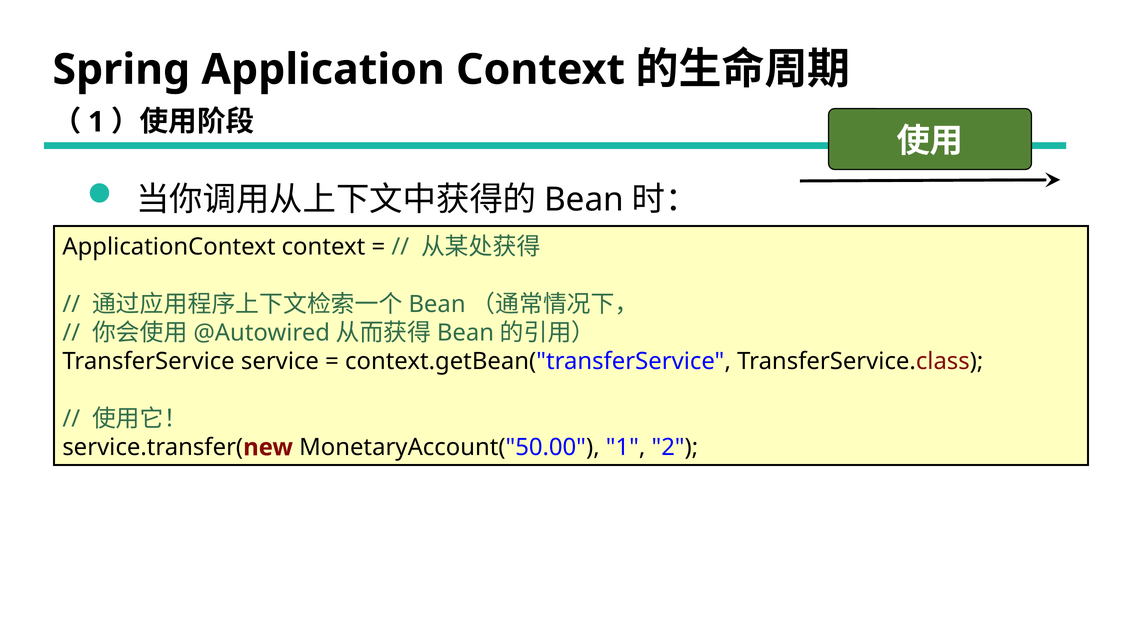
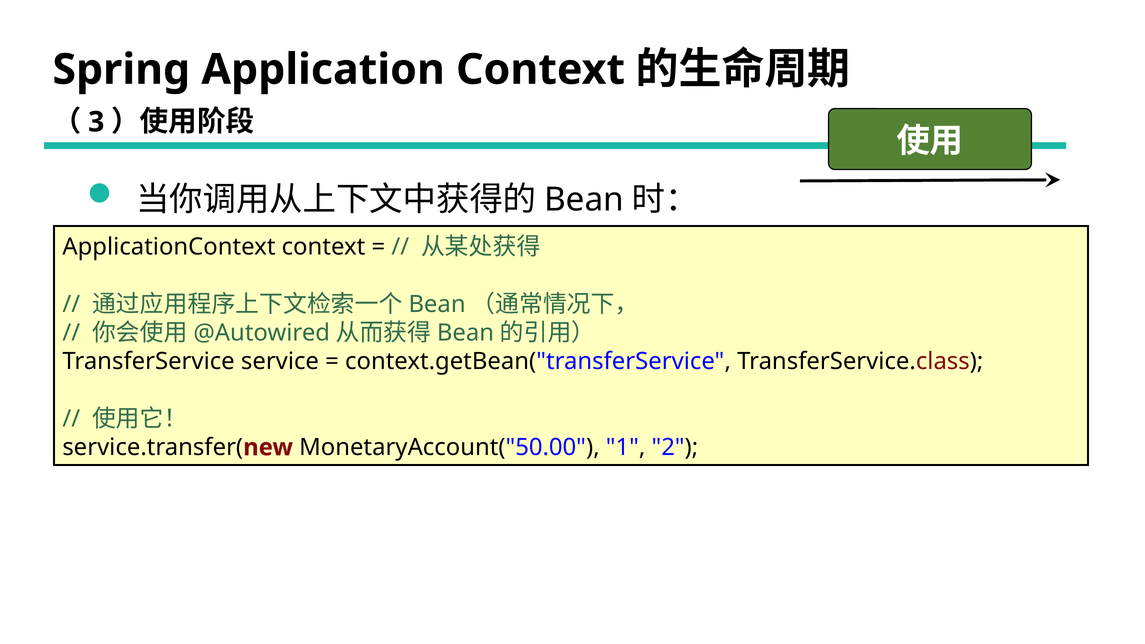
1: 1 -> 3 (96, 122)
